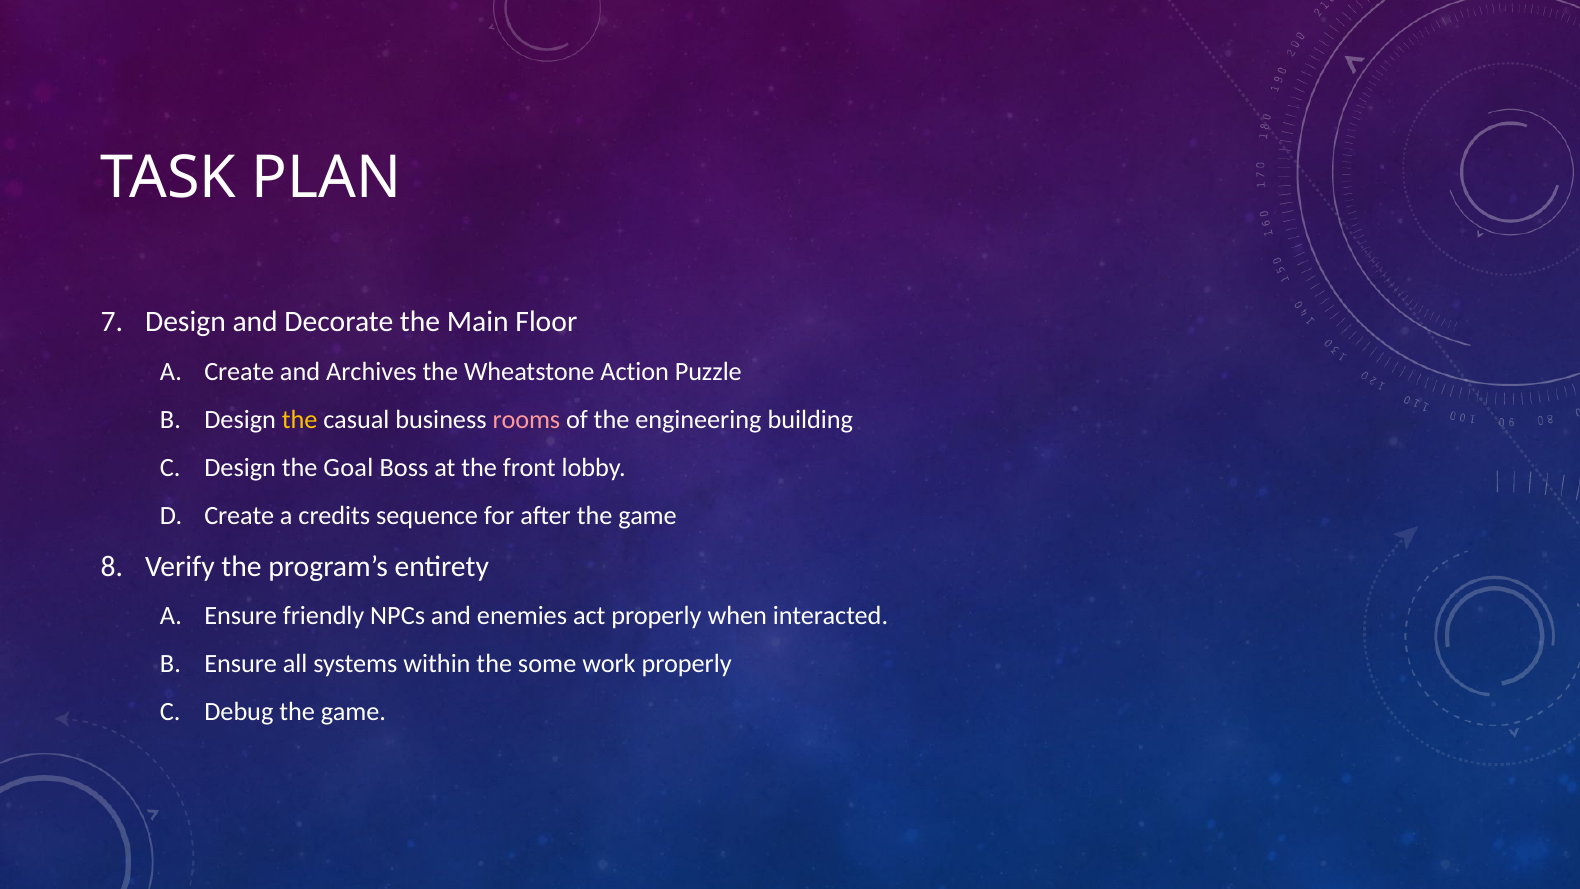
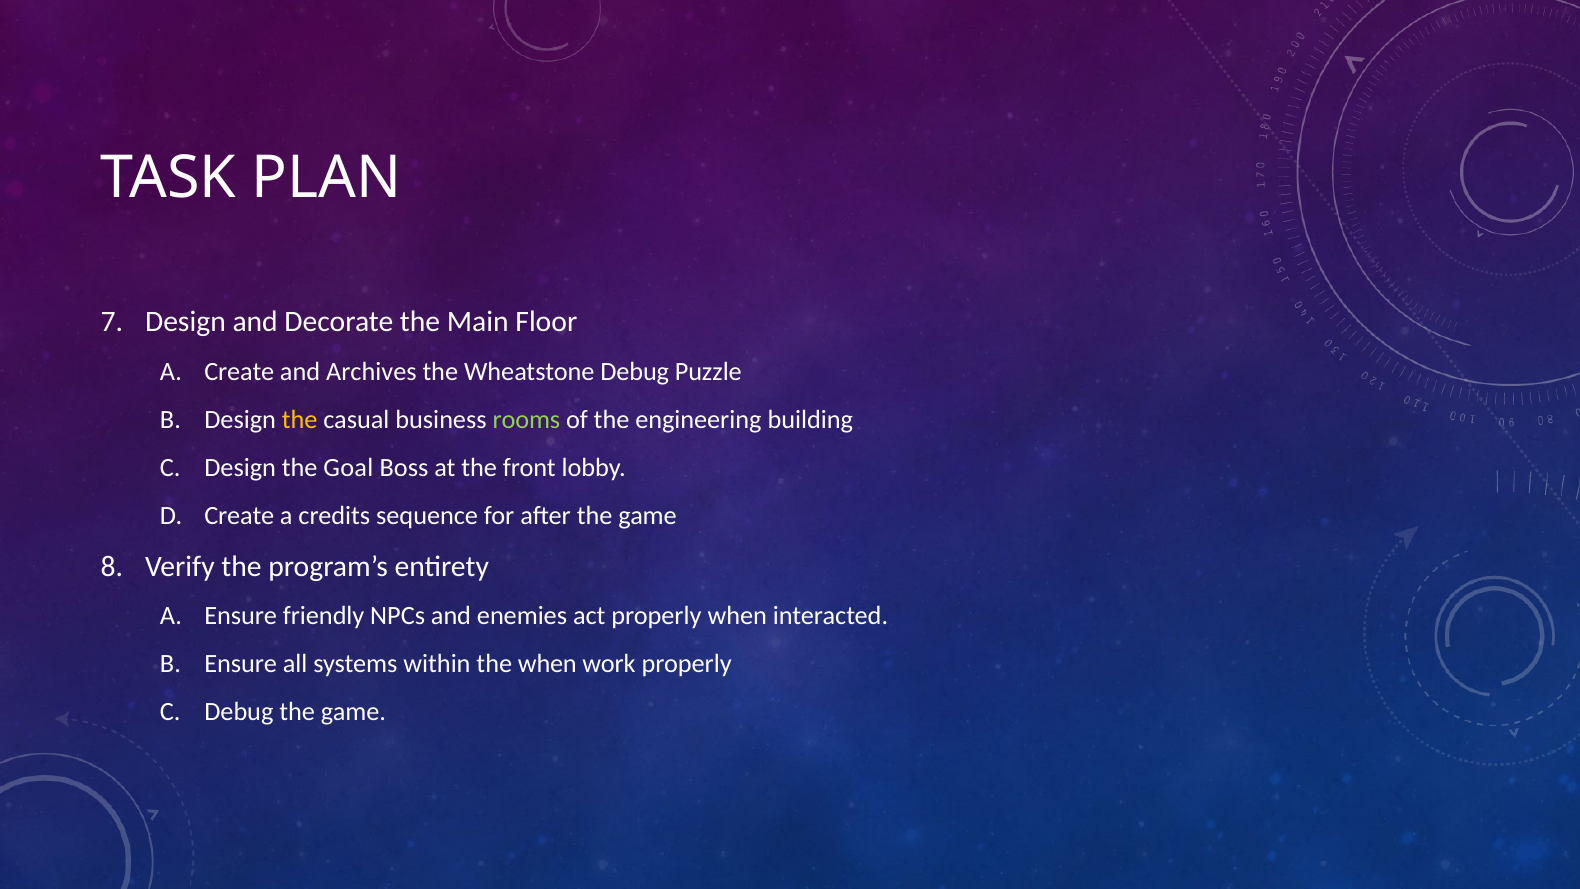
Wheatstone Action: Action -> Debug (635, 372)
rooms colour: pink -> light green (526, 420)
the some: some -> when (547, 664)
